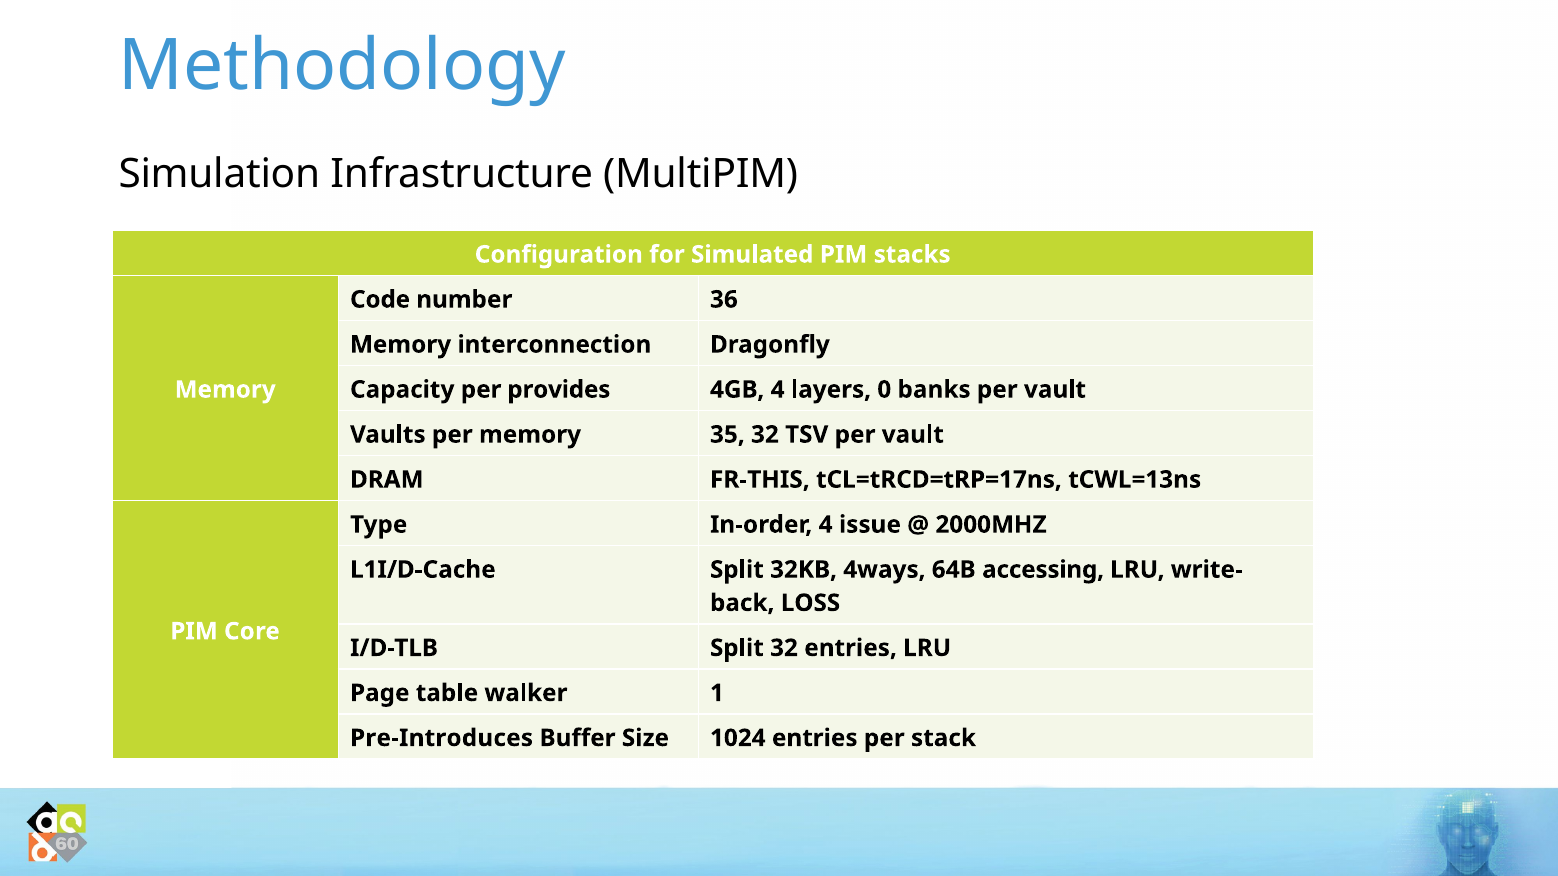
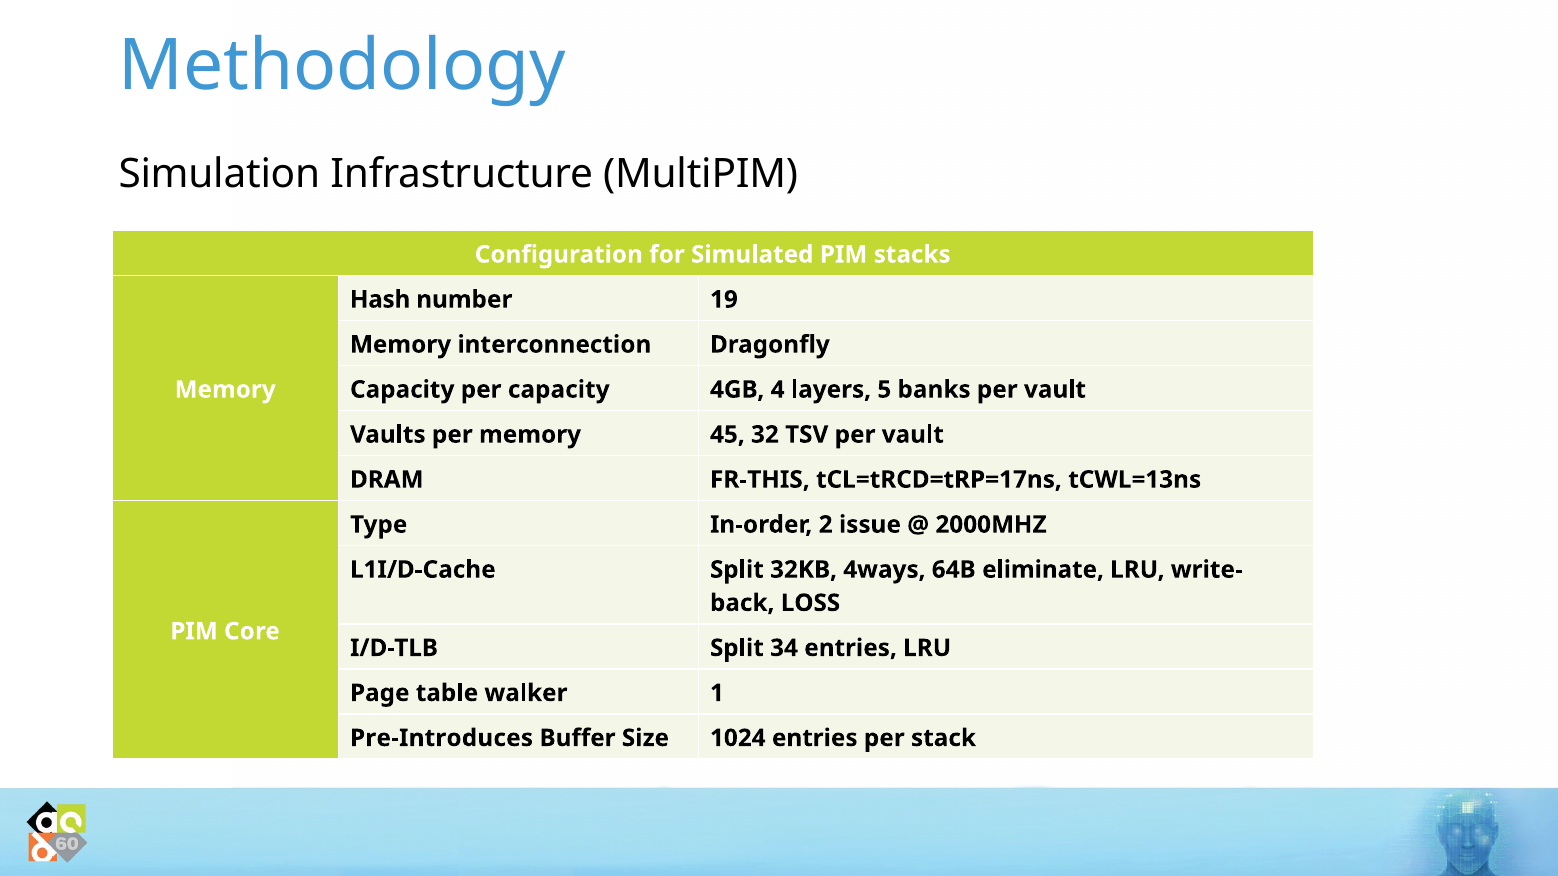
Code: Code -> Hash (380, 300)
36: 36 -> 19 (724, 300)
per provides: provides -> capacity (559, 390)
0: 0 -> 5 (884, 390)
35: 35 -> 45 (727, 435)
In-order 4: 4 -> 2 (826, 525)
accessing: accessing -> eliminate (1043, 570)
Split 32: 32 -> 34 (784, 648)
